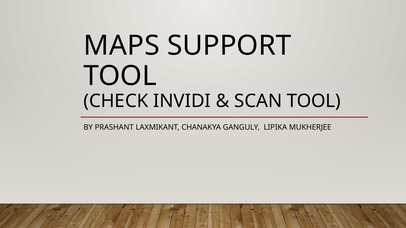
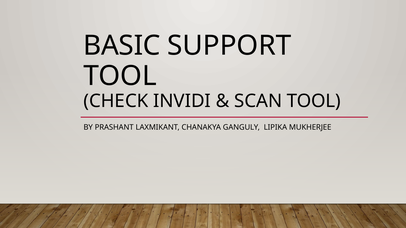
MAPS: MAPS -> BASIC (122, 46)
